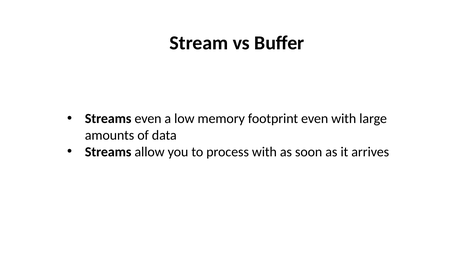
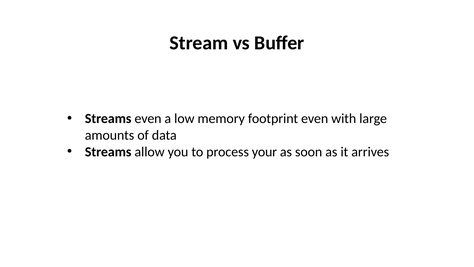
process with: with -> your (264, 152)
